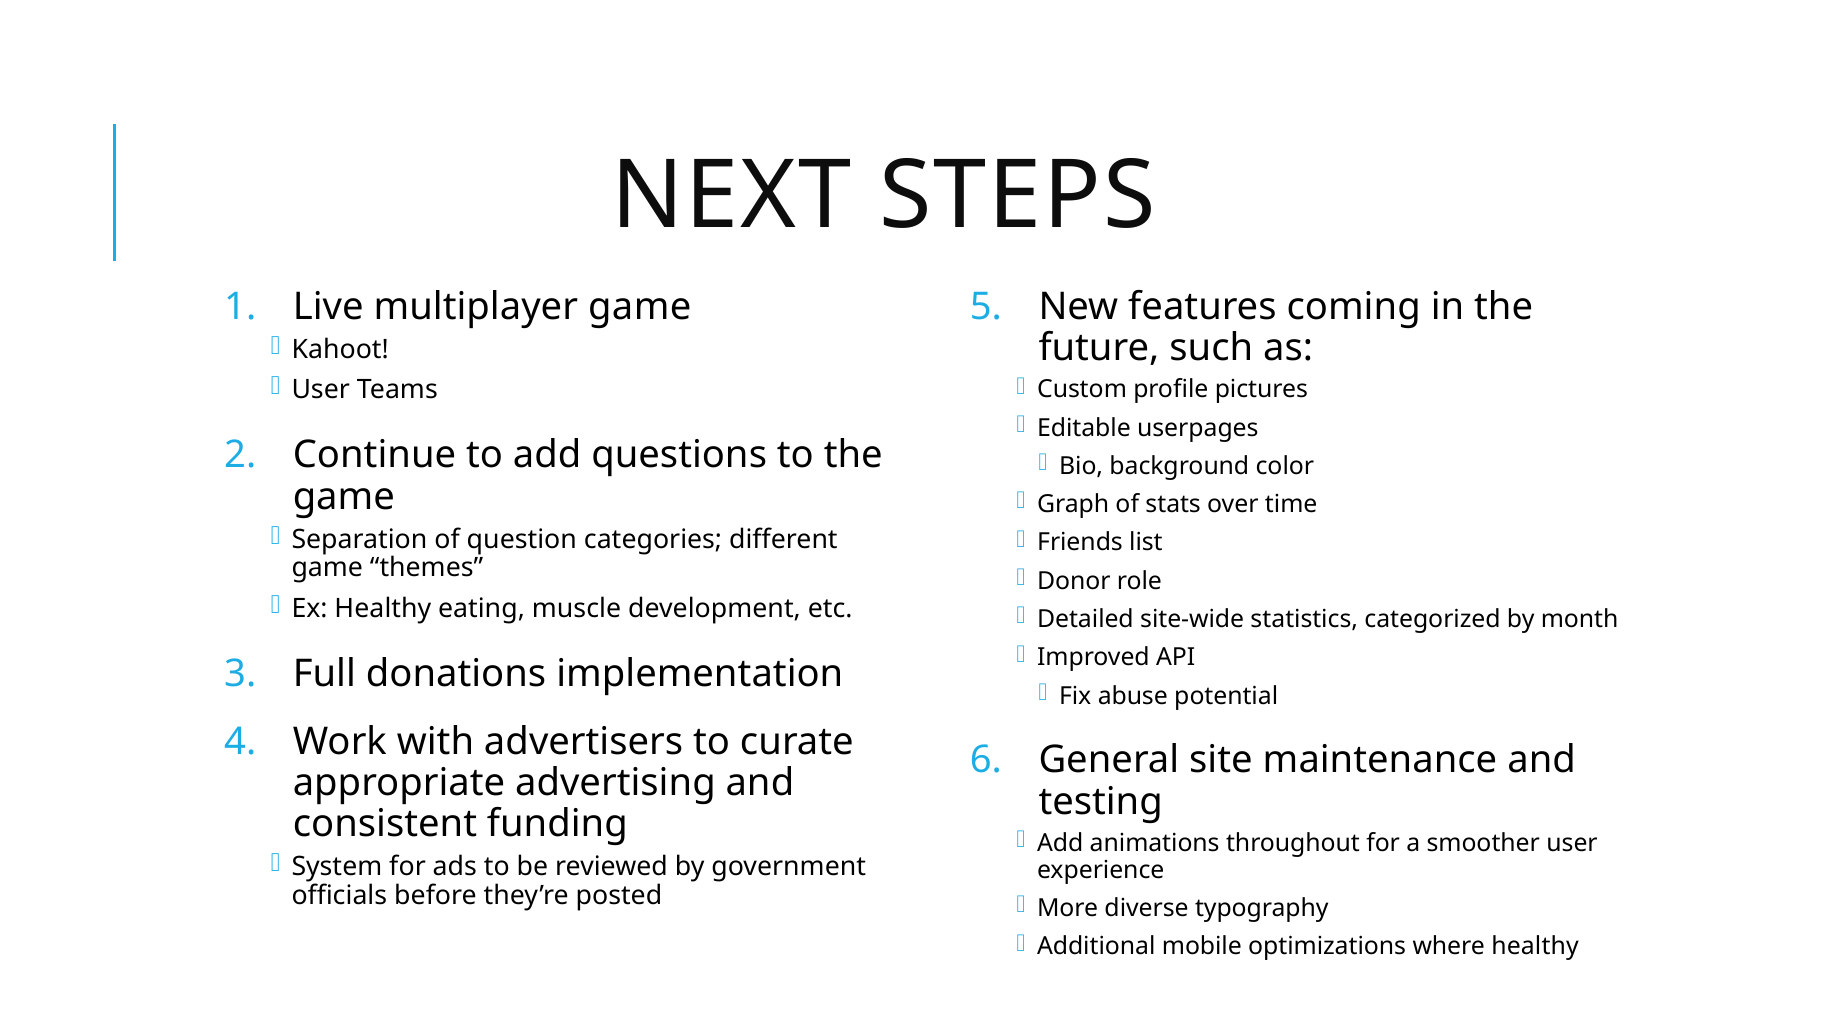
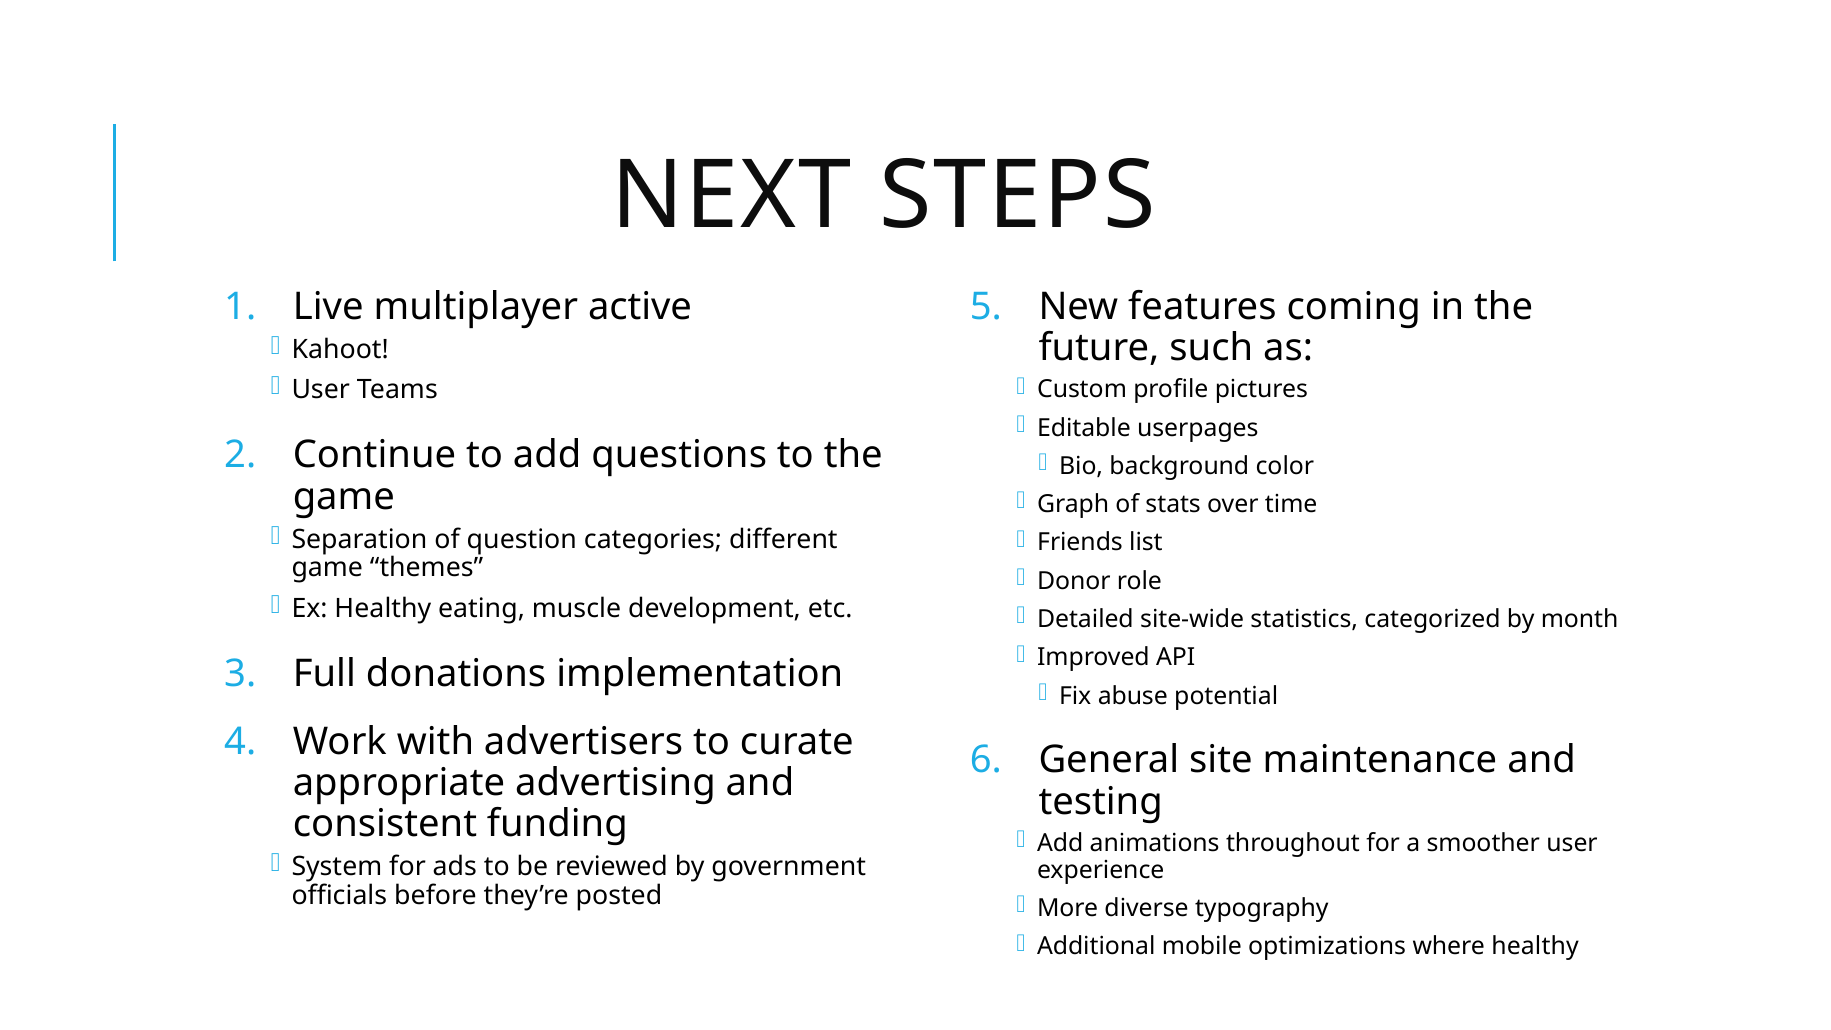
multiplayer game: game -> active (640, 307)
